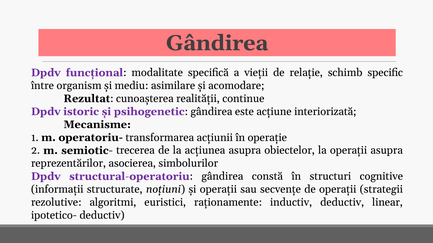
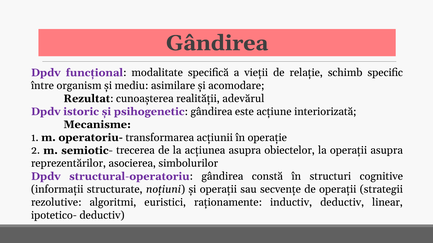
continue: continue -> adevărul (243, 99)
